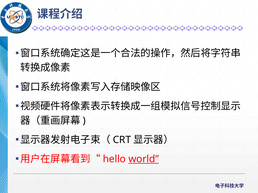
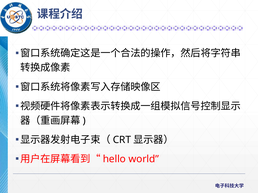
world underline: present -> none (144, 159)
